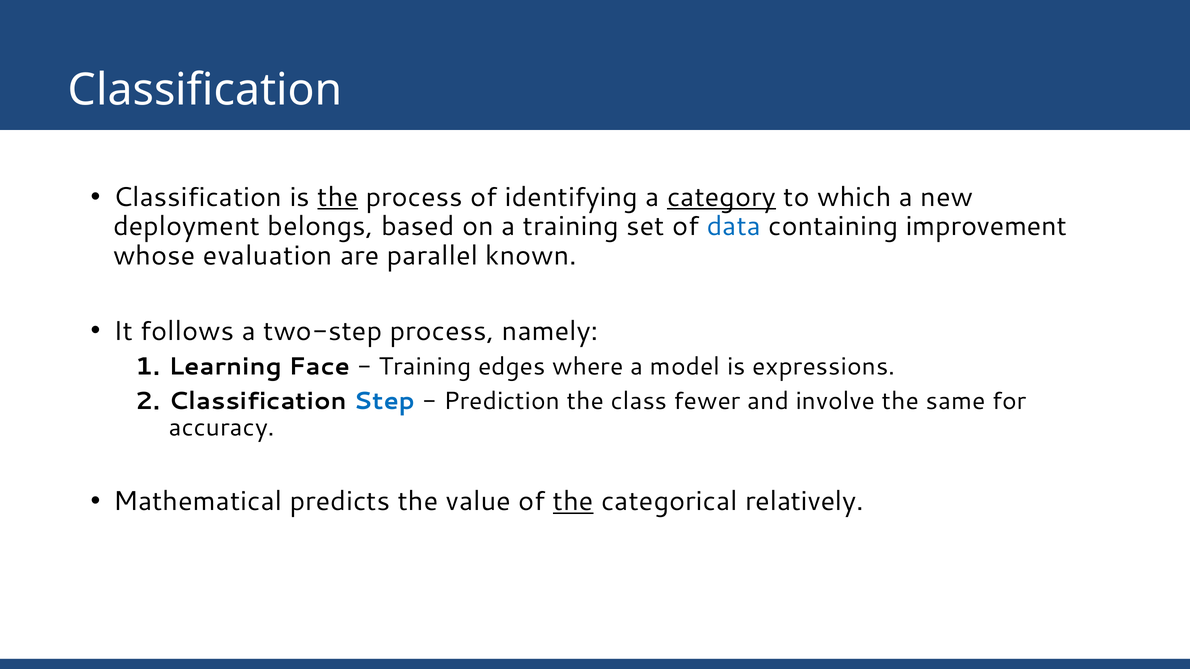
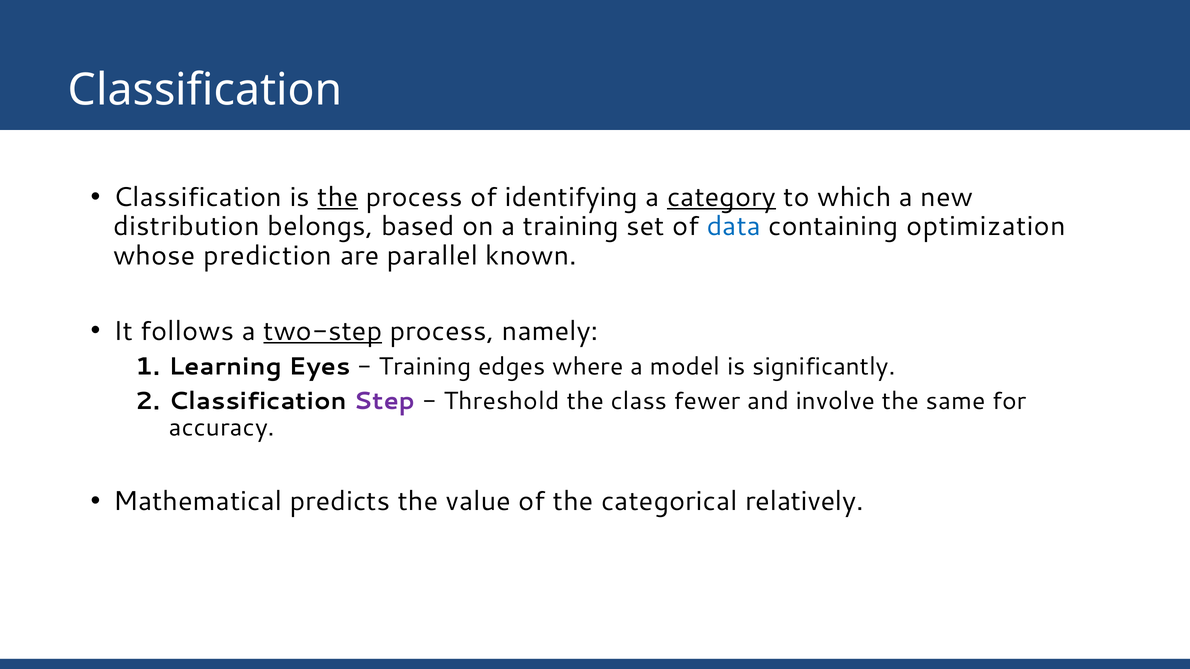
deployment: deployment -> distribution (186, 227)
improvement: improvement -> optimization (986, 227)
evaluation: evaluation -> prediction (268, 256)
two-step underline: none -> present (323, 331)
Face: Face -> Eyes (320, 367)
expressions: expressions -> significantly (824, 367)
Step colour: blue -> purple (384, 401)
Prediction: Prediction -> Threshold (502, 401)
the underline: present -> none (573, 502)
